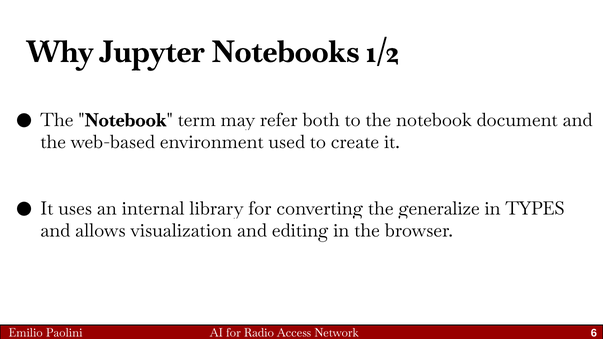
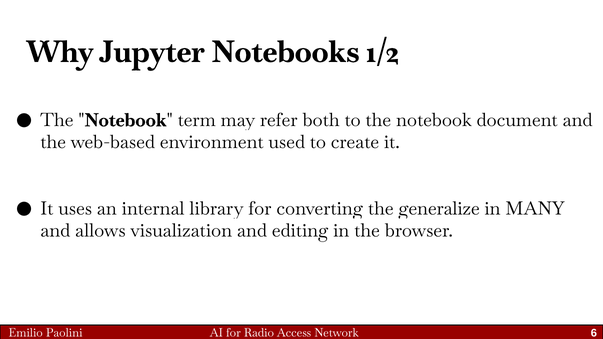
TYPES: TYPES -> MANY (535, 209)
